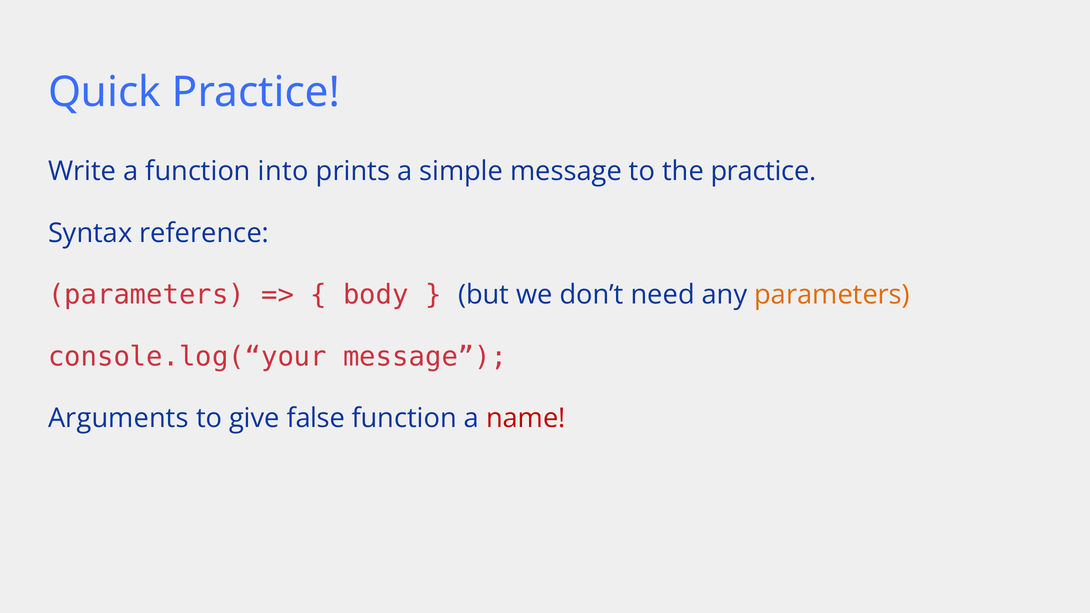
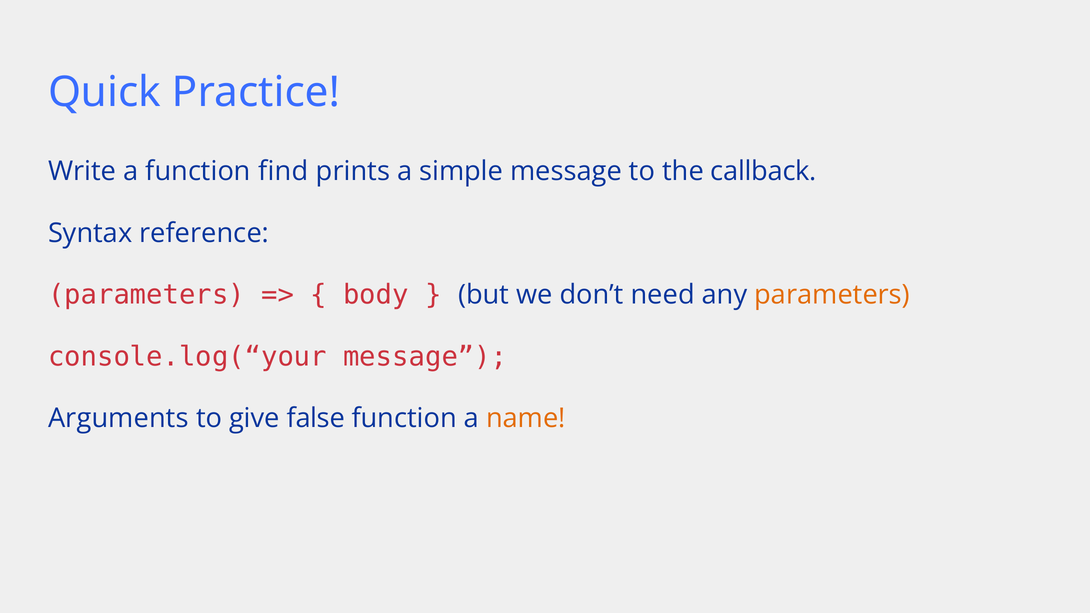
into: into -> find (283, 171)
the practice: practice -> callback (763, 171)
name colour: red -> orange (526, 419)
